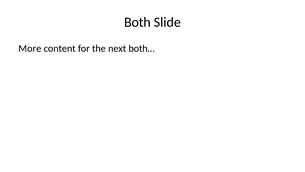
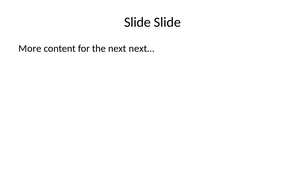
Both: Both -> Slide (137, 22)
both…: both… -> next… (141, 48)
